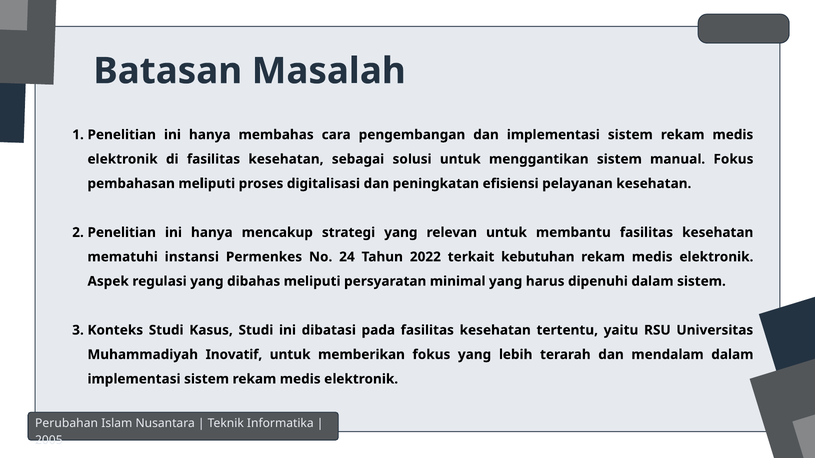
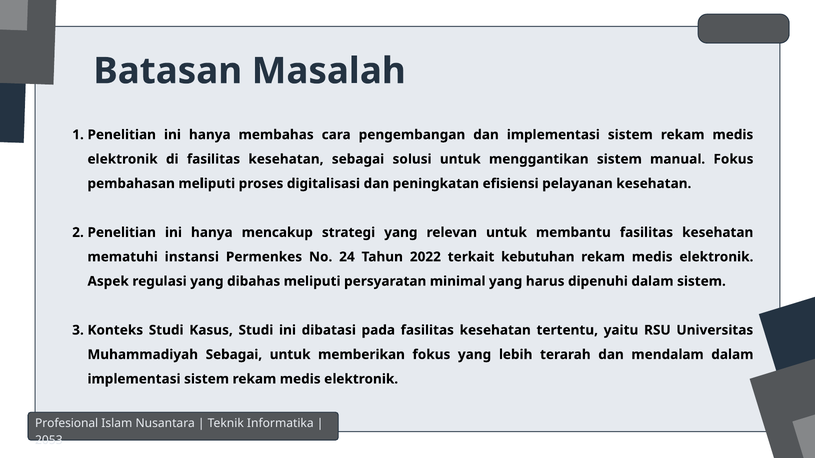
Muhammadiyah Inovatif: Inovatif -> Sebagai (234, 355)
Perubahan: Perubahan -> Profesional (67, 424)
2005: 2005 -> 2053 (49, 441)
